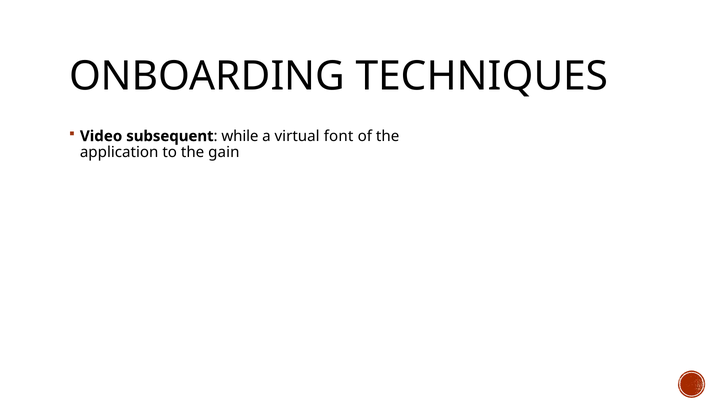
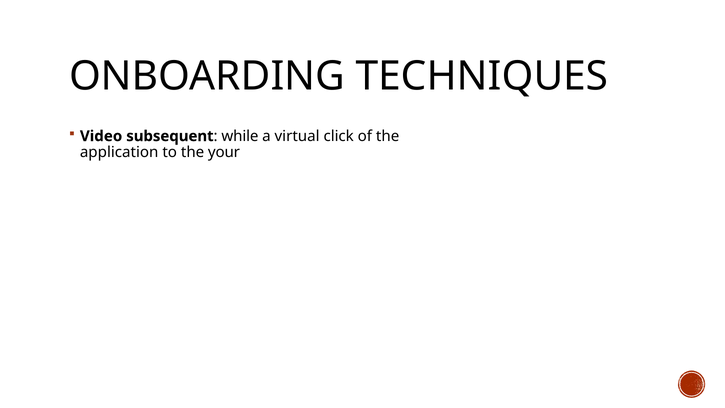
font: font -> click (339, 136)
gain: gain -> your (224, 152)
